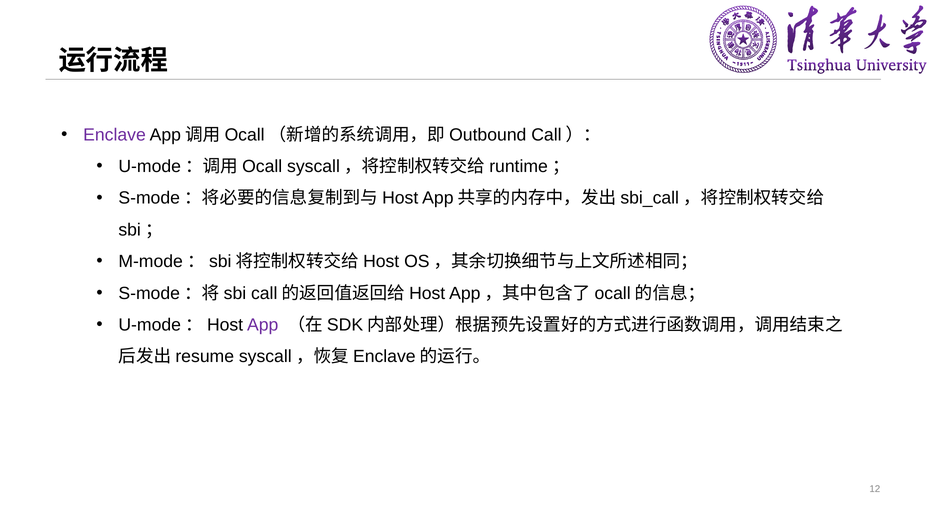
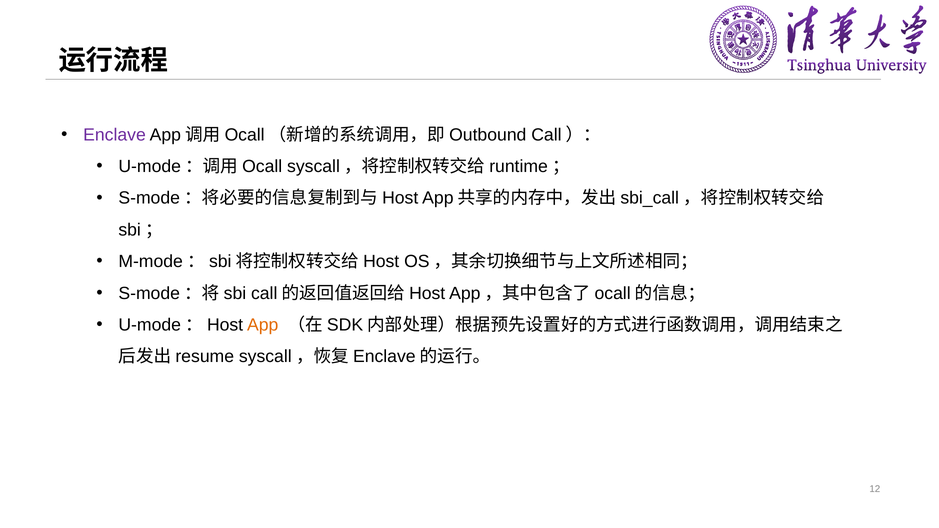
App colour: purple -> orange (263, 325)
